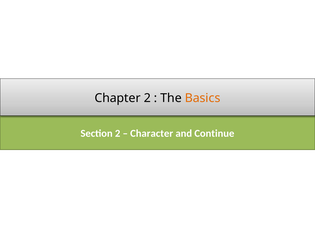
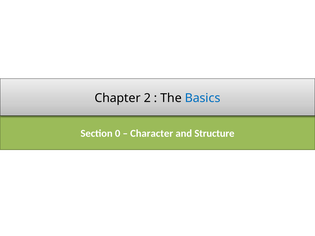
Basics colour: orange -> blue (203, 98)
Section 2: 2 -> 0 (118, 134)
Continue: Continue -> Structure (214, 134)
